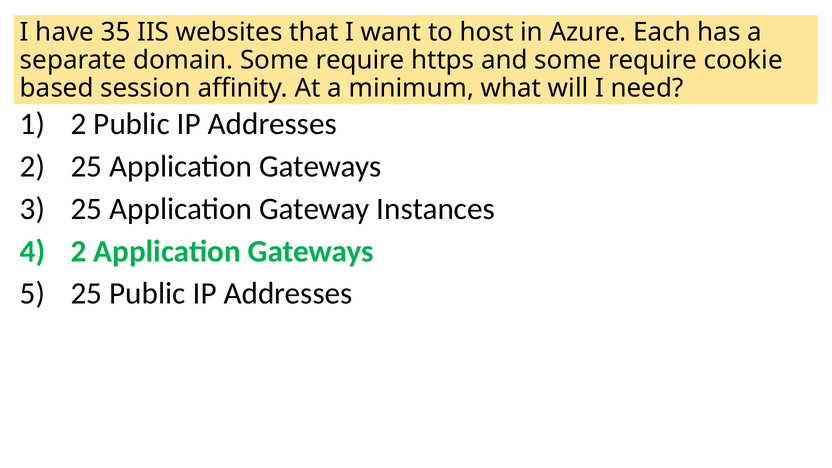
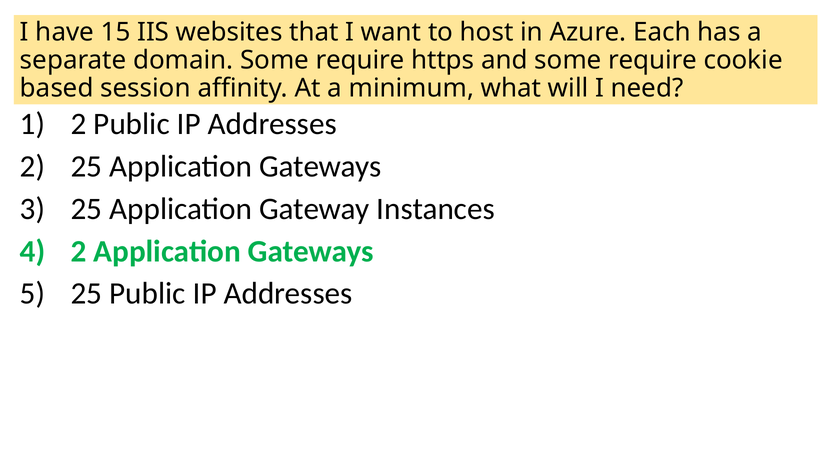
35: 35 -> 15 (116, 32)
